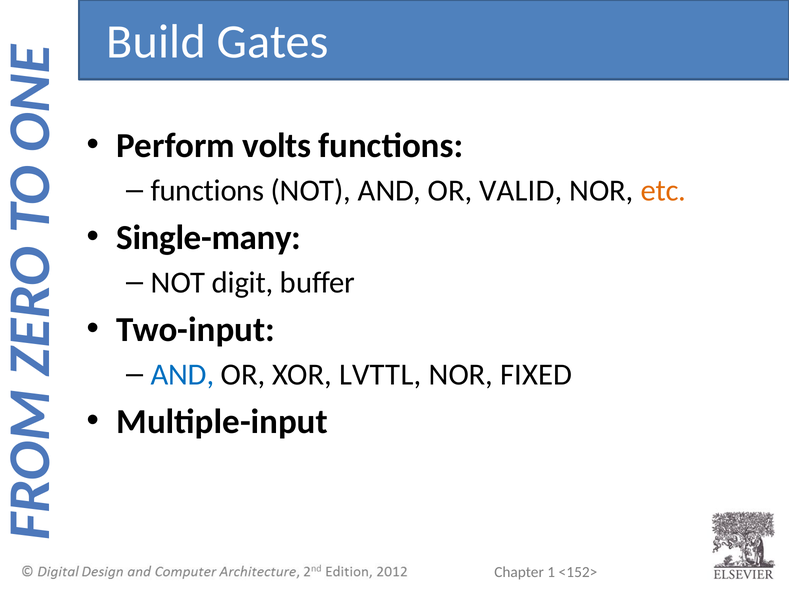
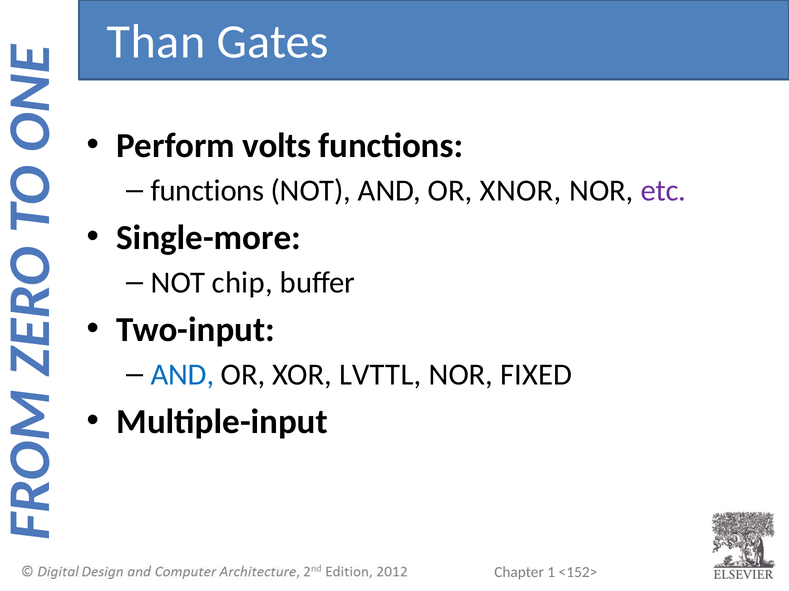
Build: Build -> Than (156, 42)
VALID: VALID -> XNOR (521, 191)
etc colour: orange -> purple (663, 191)
Single-many: Single-many -> Single-more (209, 238)
digit: digit -> chip (242, 283)
